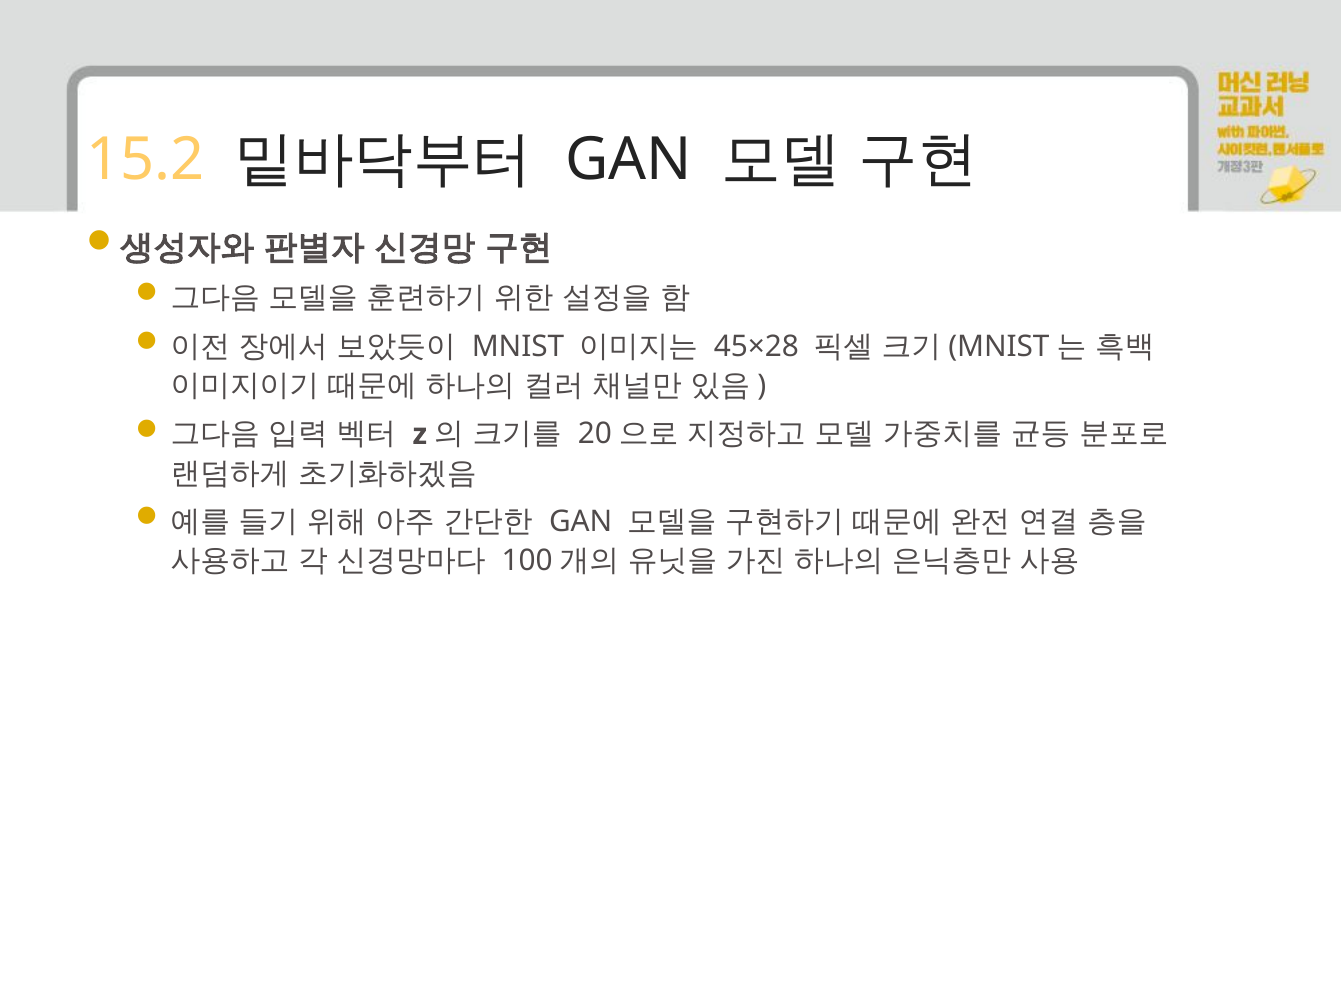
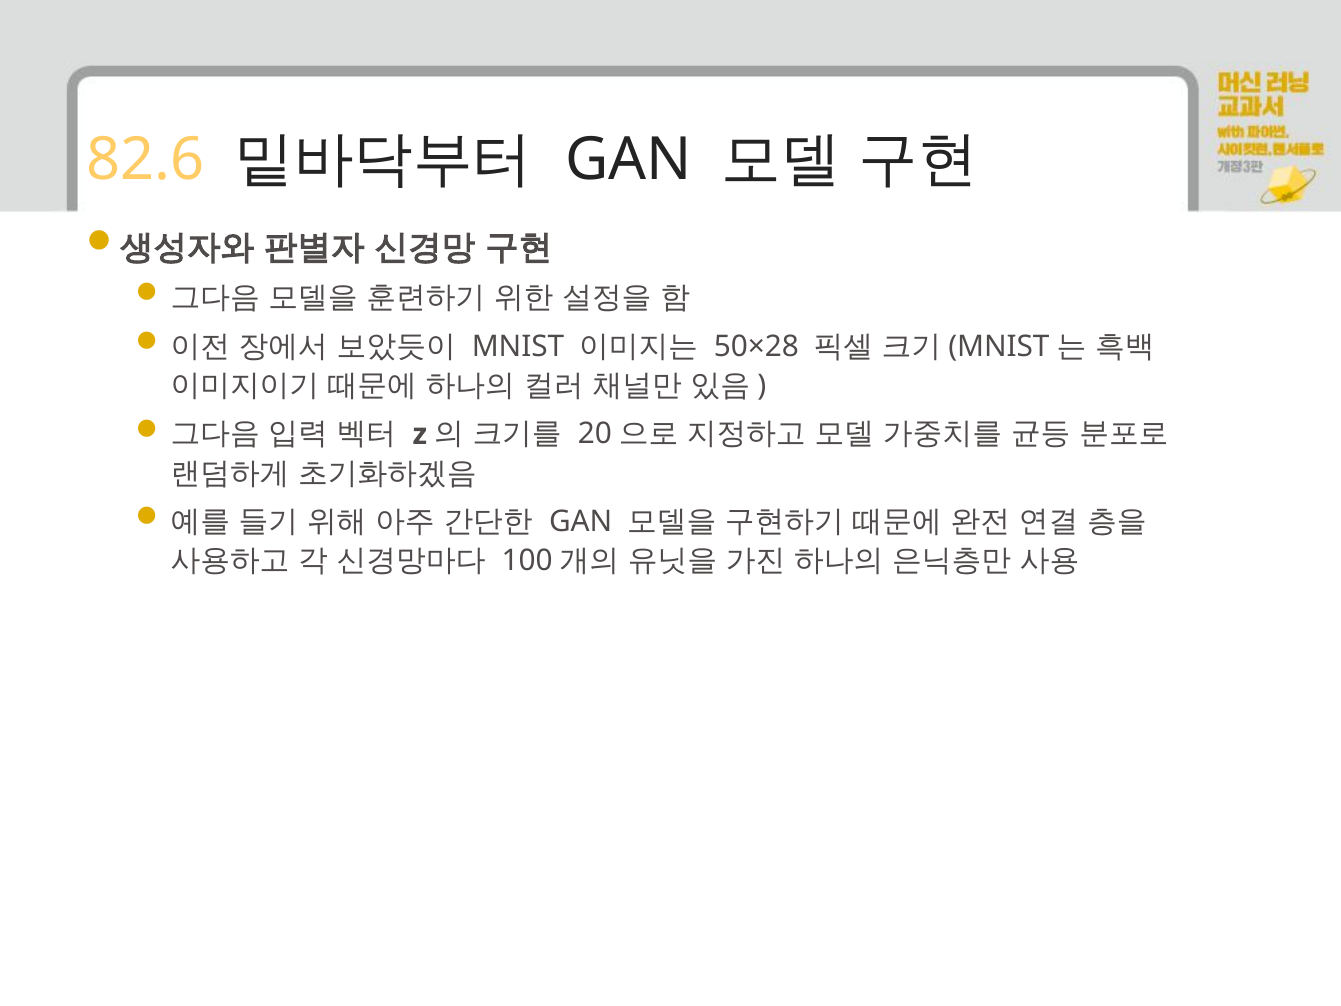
15.2: 15.2 -> 82.6 (145, 160)
45×28: 45×28 -> 50×28 (756, 346)
